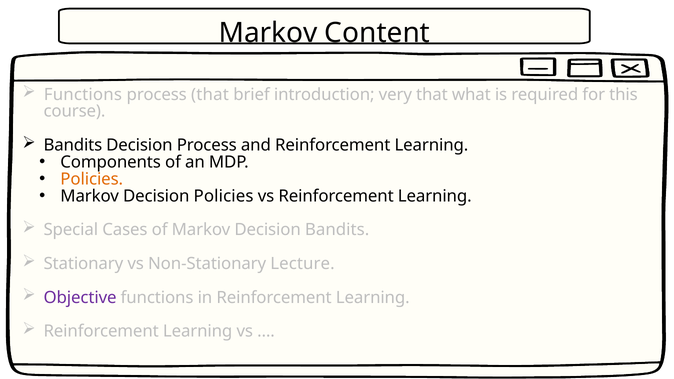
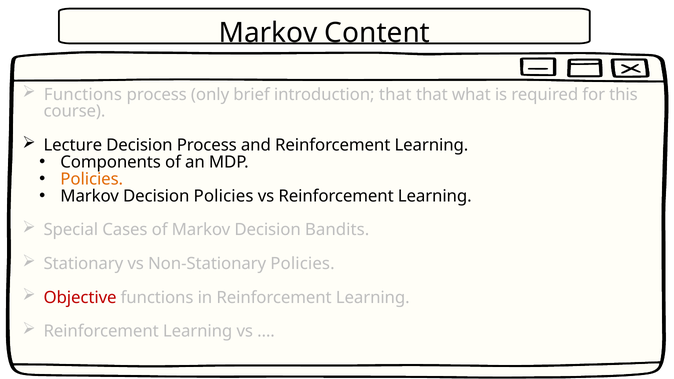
process that: that -> only (210, 95)
introduction very: very -> that (395, 95)
Bandits: Bandits -> Lecture (73, 145)
Non-Stationary Lecture: Lecture -> Policies (302, 264)
Objective colour: purple -> red (80, 298)
